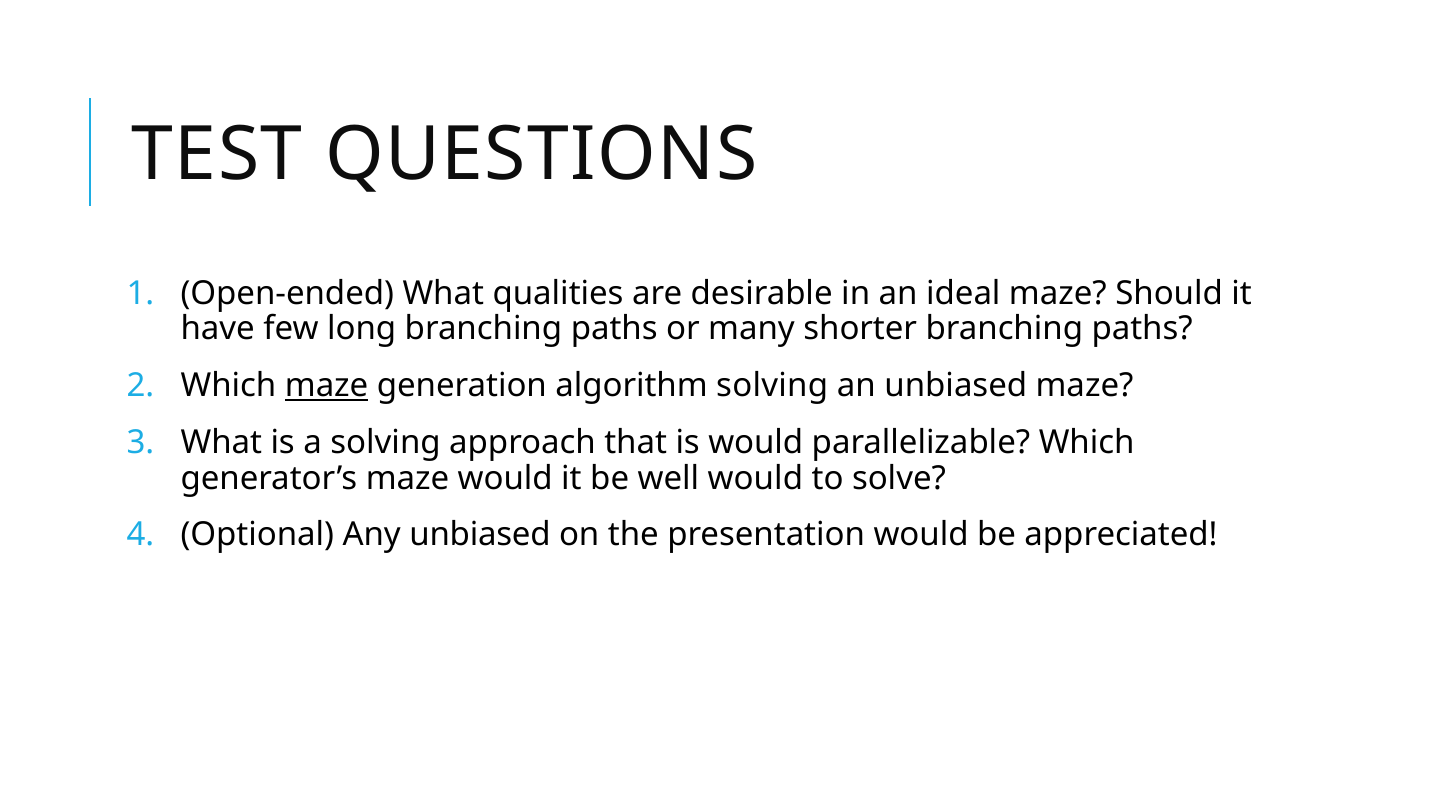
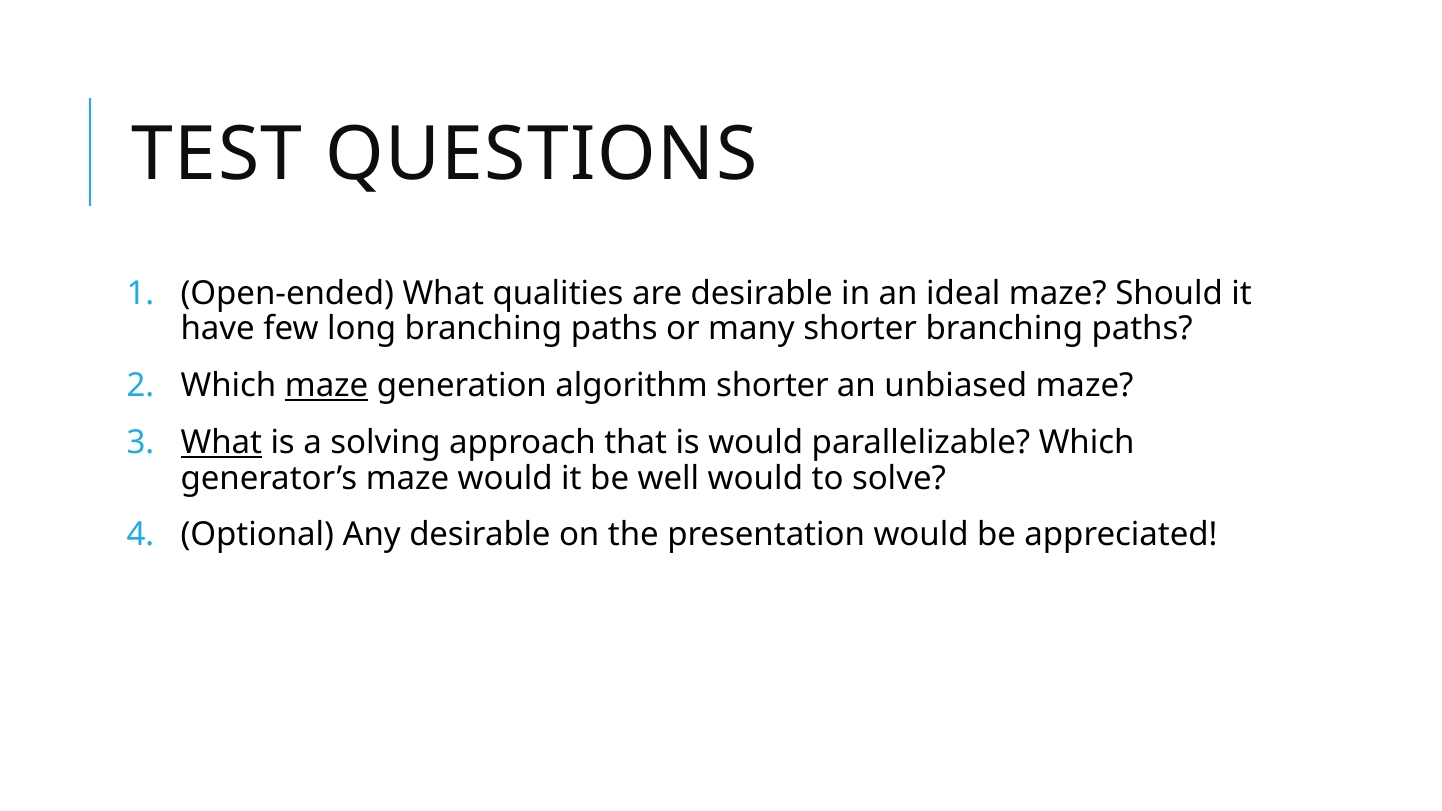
algorithm solving: solving -> shorter (772, 386)
What underline: none -> present (221, 443)
Any unbiased: unbiased -> desirable (480, 535)
